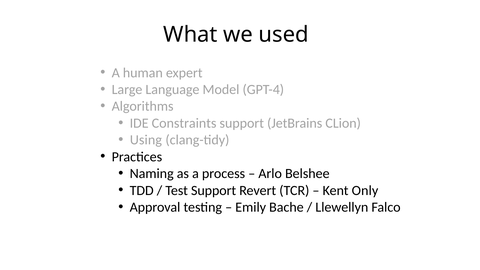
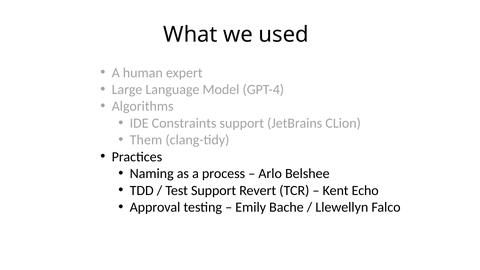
Using: Using -> Them (146, 140)
Only: Only -> Echo (365, 190)
